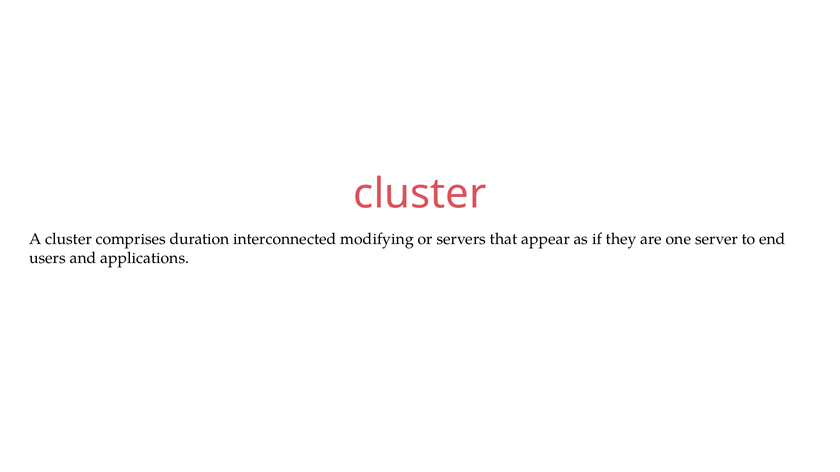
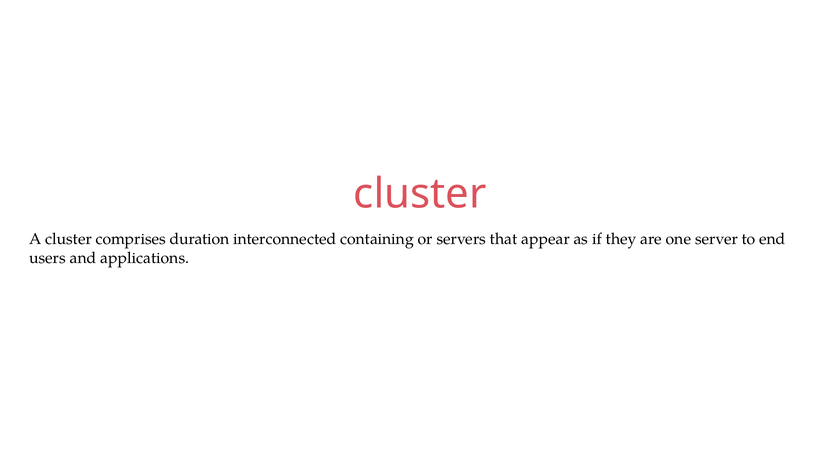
modifying: modifying -> containing (377, 239)
